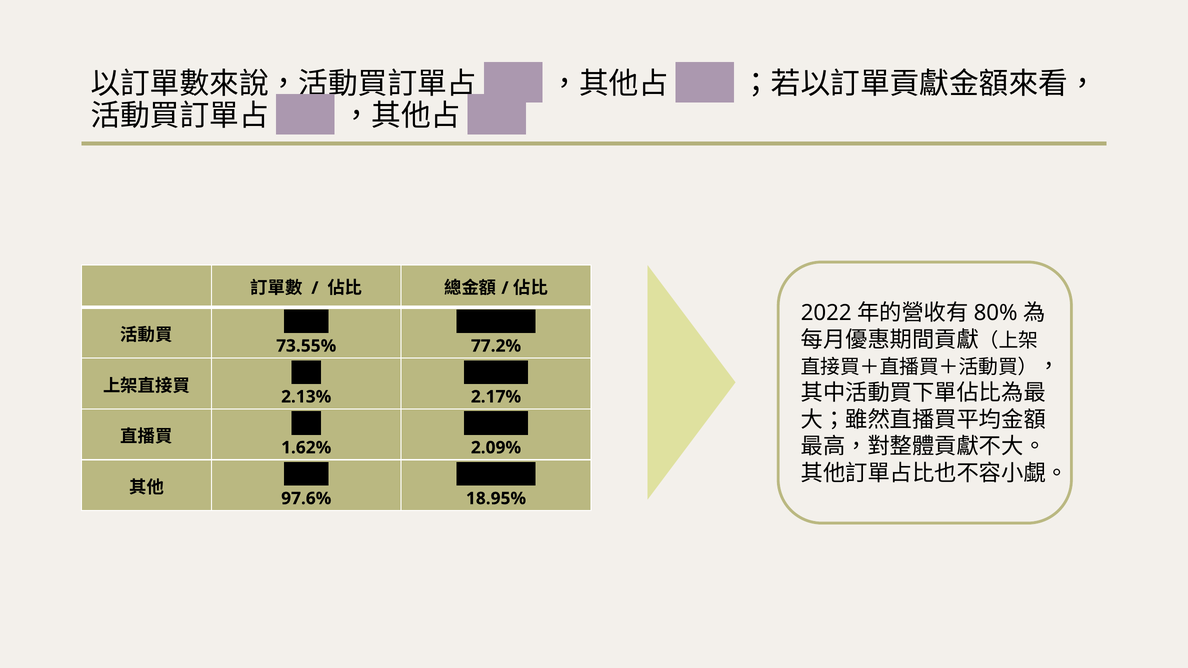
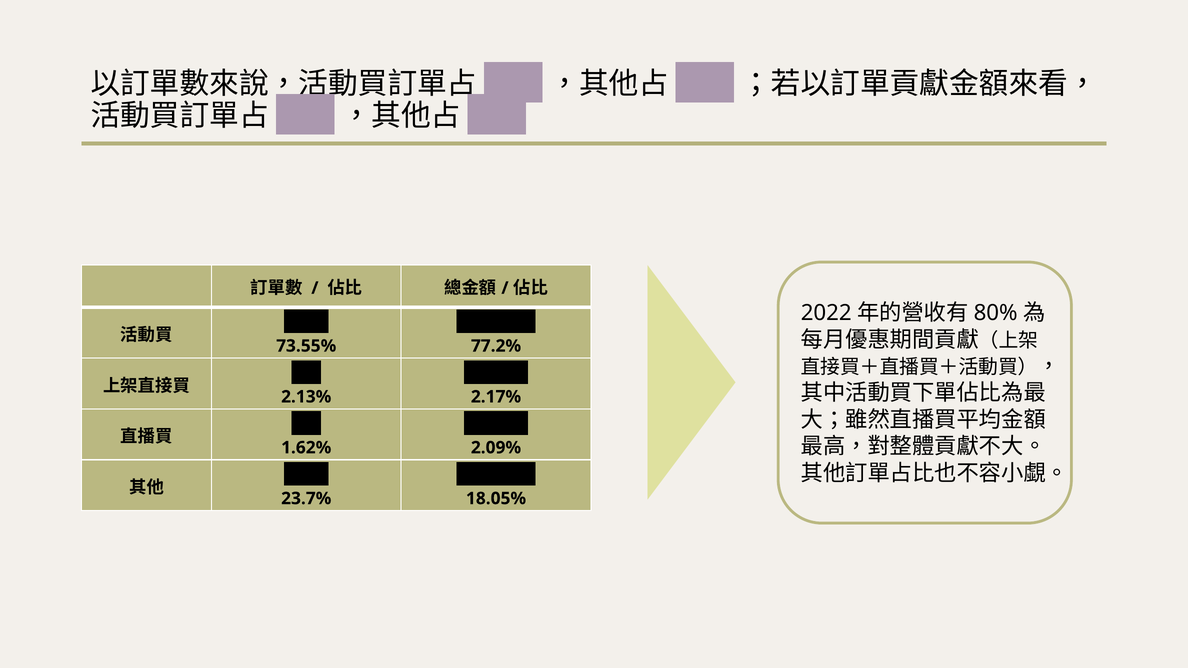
97.6%: 97.6% -> 23.7% (306, 499)
18.95%: 18.95% -> 18.05% (496, 499)
